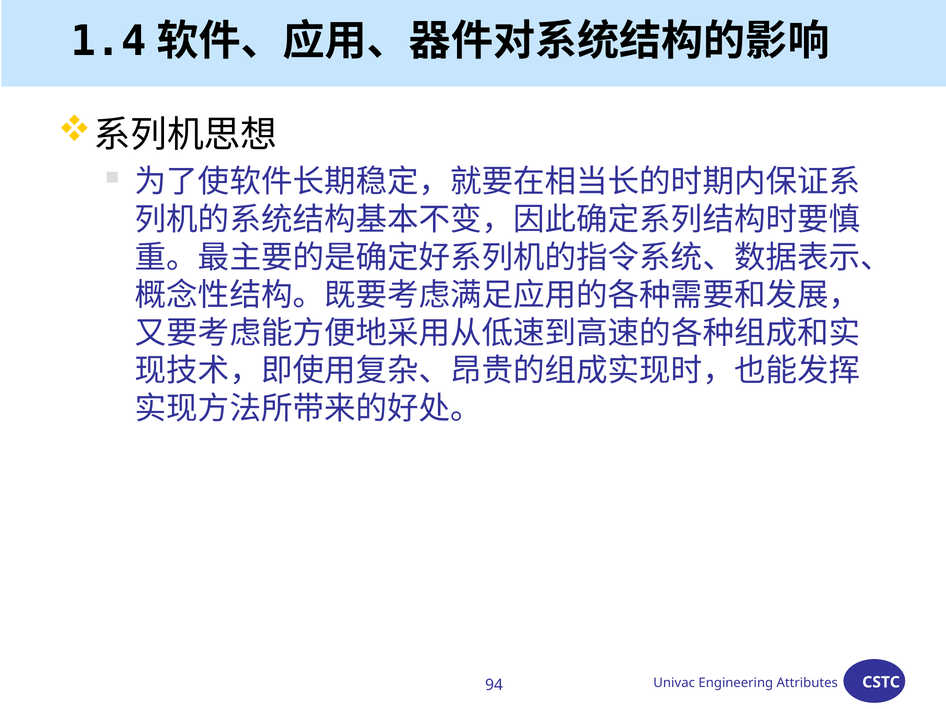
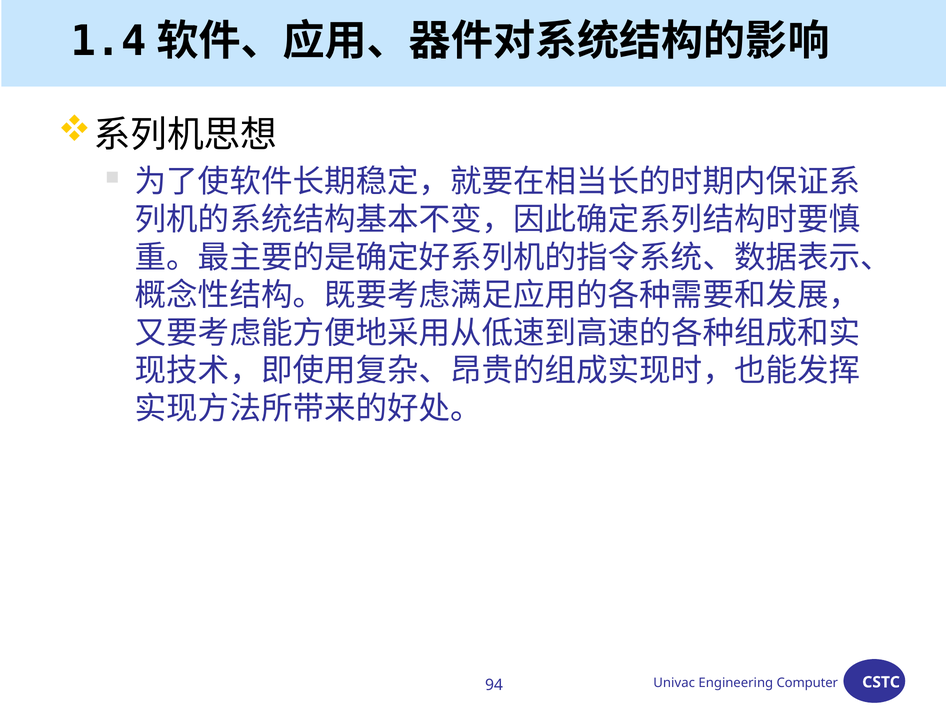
Attributes: Attributes -> Computer (807, 684)
